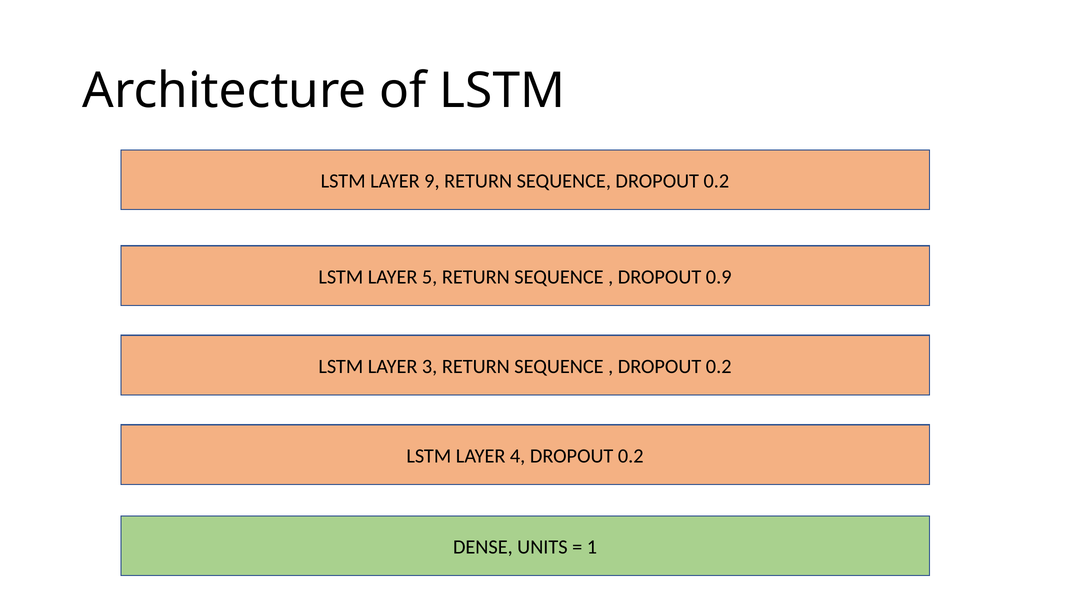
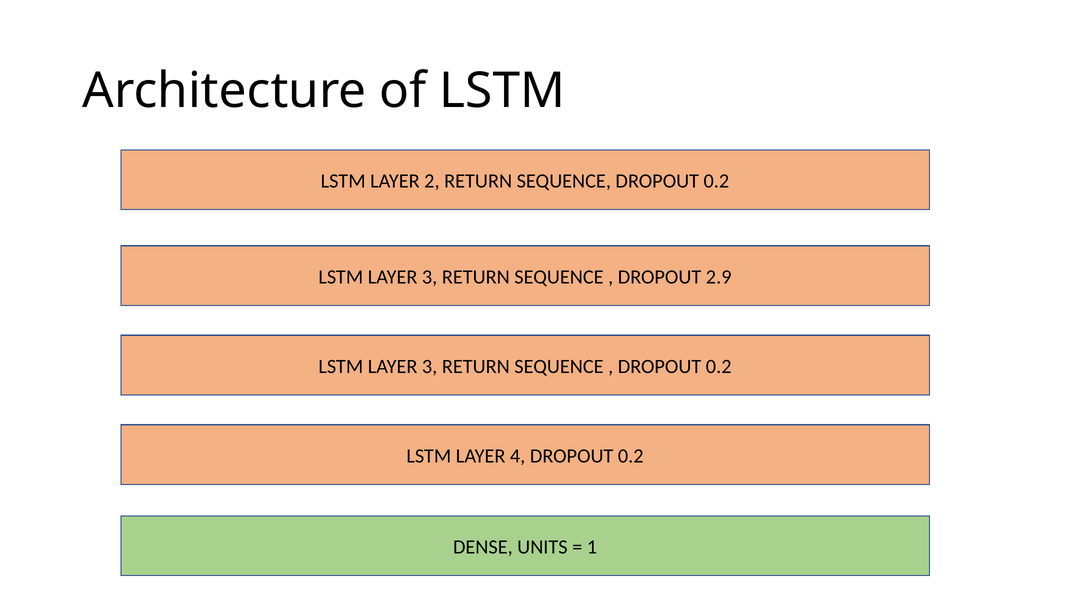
9: 9 -> 2 (432, 181)
5: 5 -> 3 (430, 277)
0.9: 0.9 -> 2.9 (719, 277)
